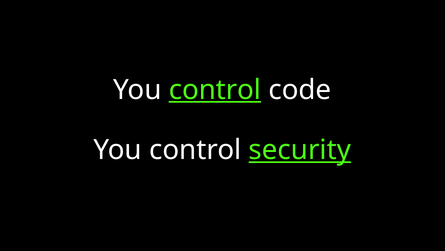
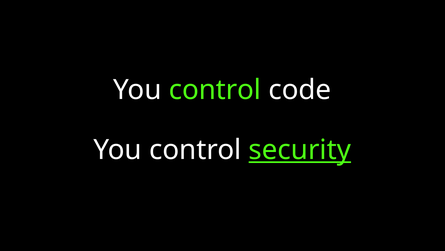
control underline: present -> none (215, 90)
